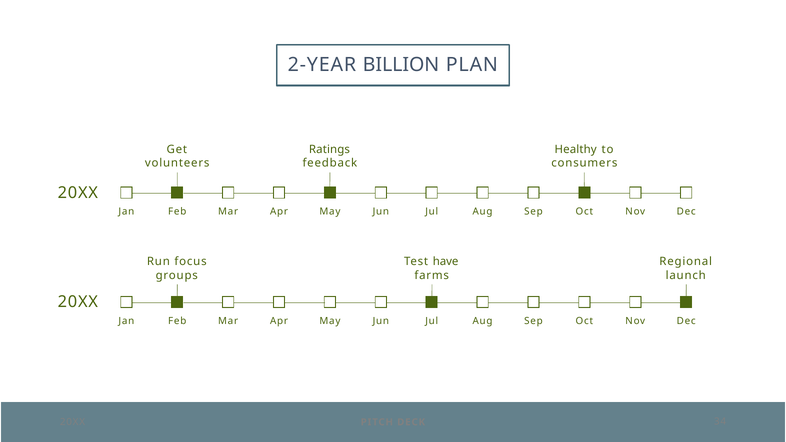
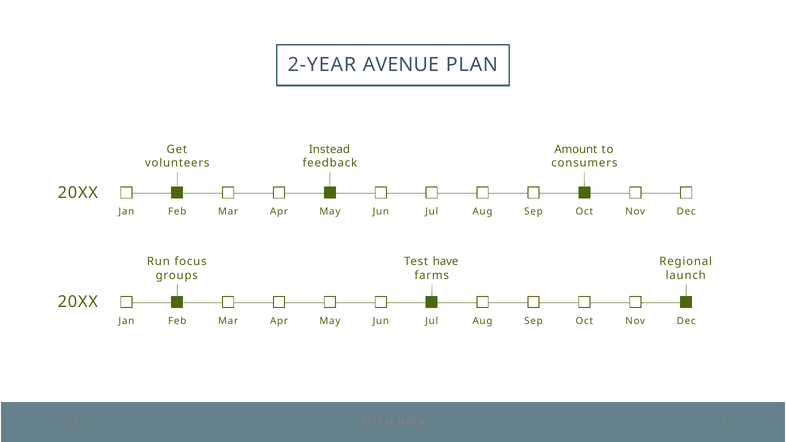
BILLION: BILLION -> AVENUE (401, 65)
Ratings: Ratings -> Instead (329, 149)
Healthy: Healthy -> Amount (576, 149)
